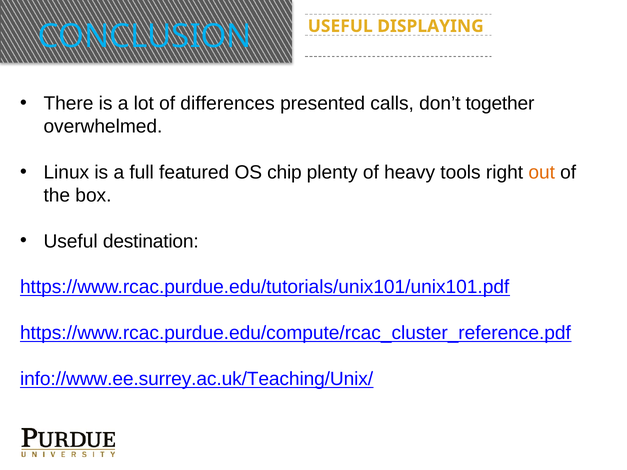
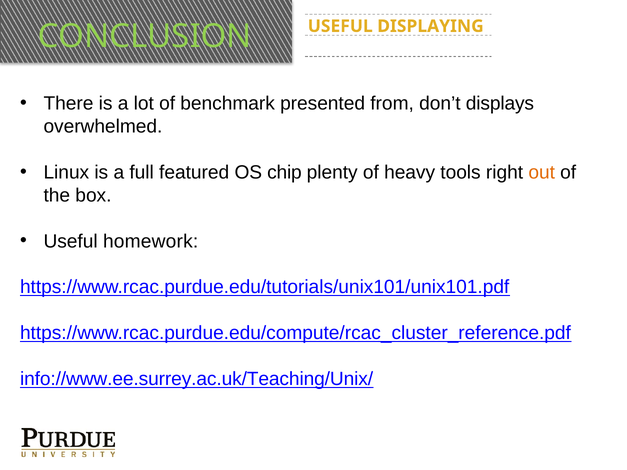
CONCLUSION colour: light blue -> light green (145, 36)
differences: differences -> benchmark (228, 103)
calls: calls -> from (392, 103)
together: together -> displays (500, 103)
destination: destination -> homework (151, 241)
